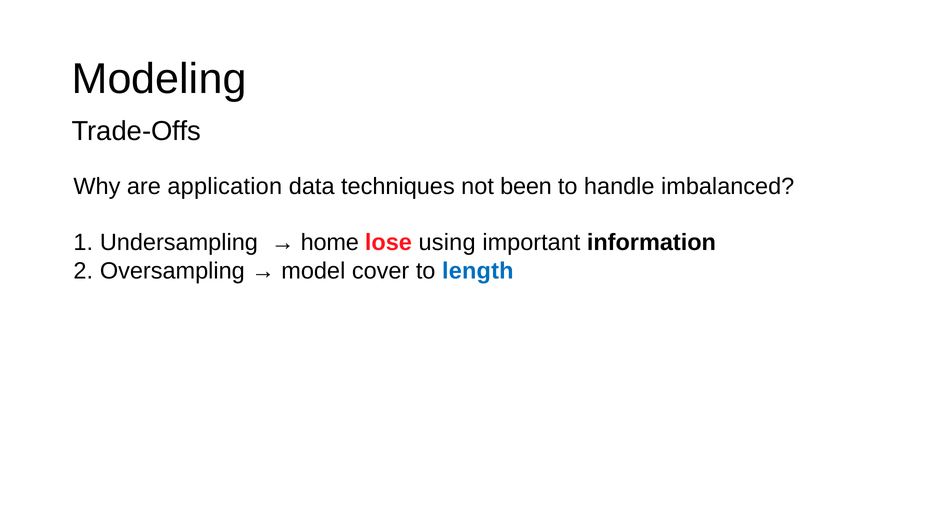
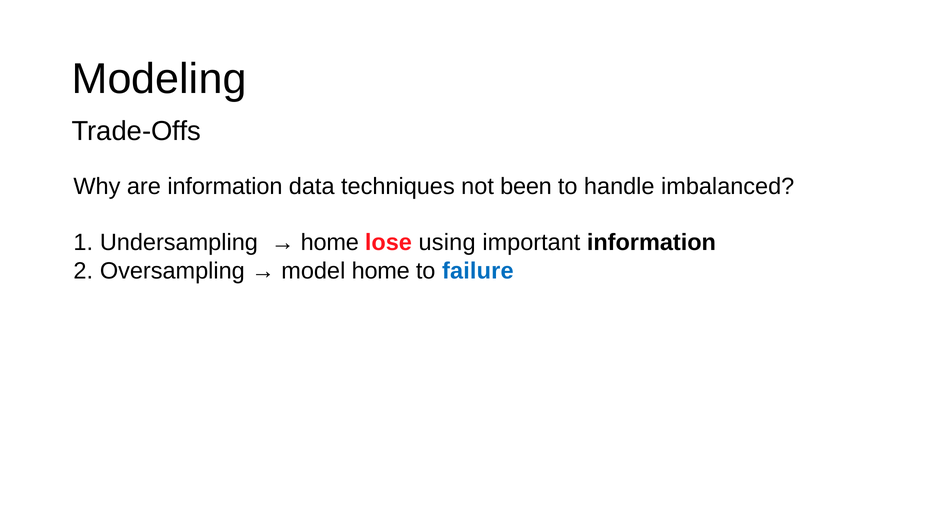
are application: application -> information (225, 186)
model cover: cover -> home (381, 271)
length: length -> failure (478, 271)
